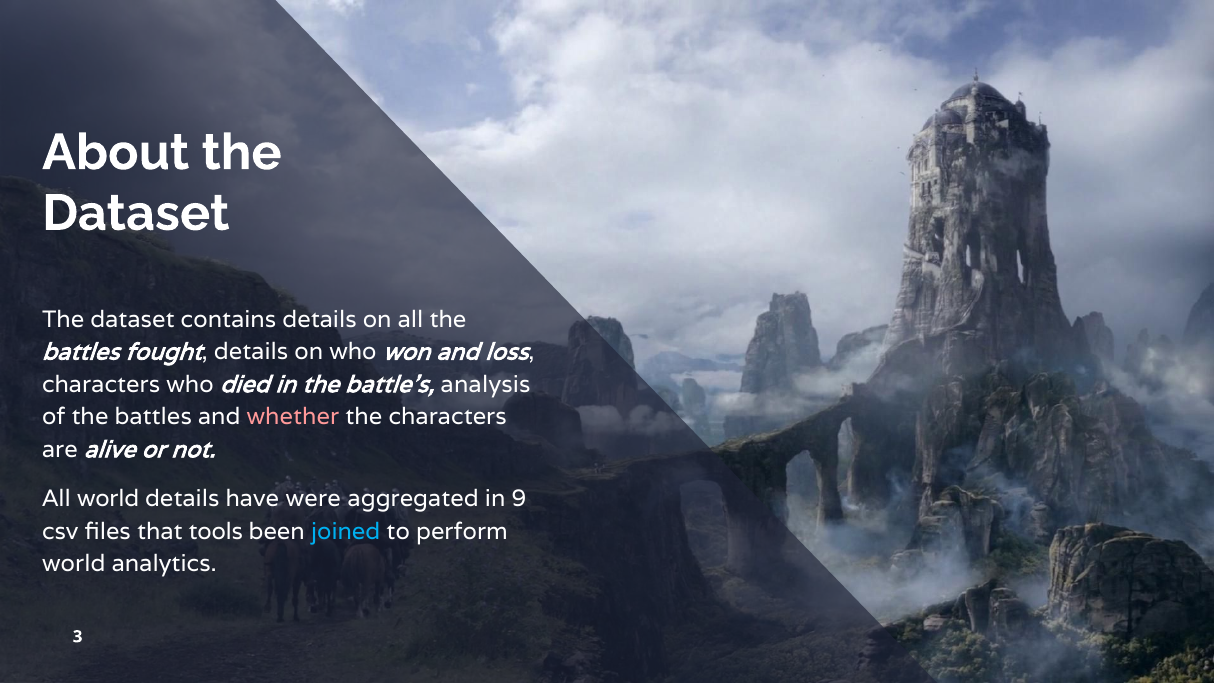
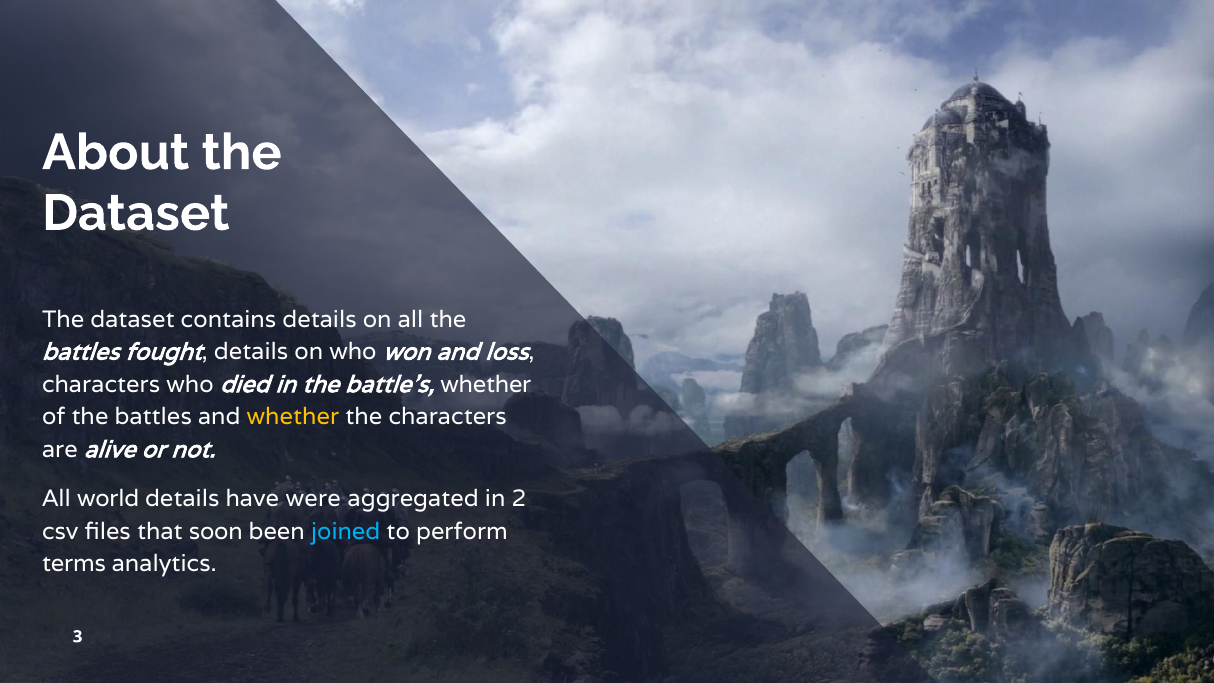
battle's analysis: analysis -> whether (486, 384)
whether colour: pink -> yellow (293, 417)
9: 9 -> 2 (519, 499)
tools: tools -> soon (216, 531)
world: world -> terms (74, 564)
